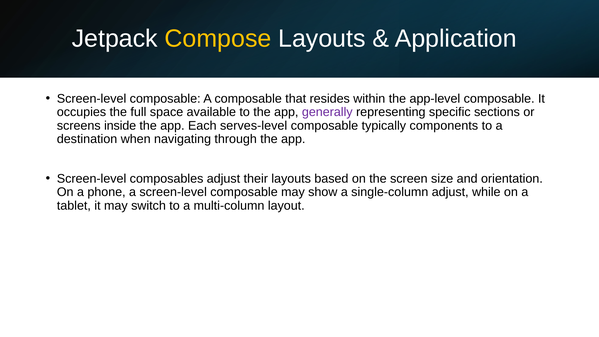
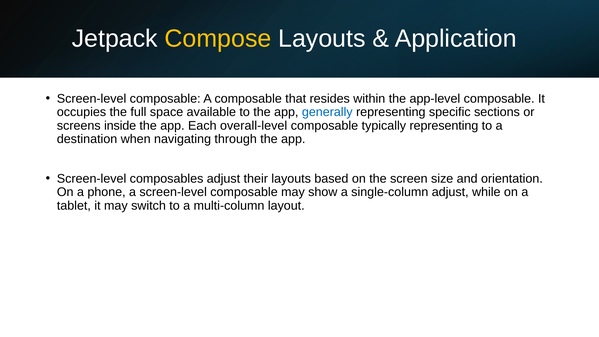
generally colour: purple -> blue (327, 112)
serves-level: serves-level -> overall-level (254, 126)
typically components: components -> representing (444, 126)
